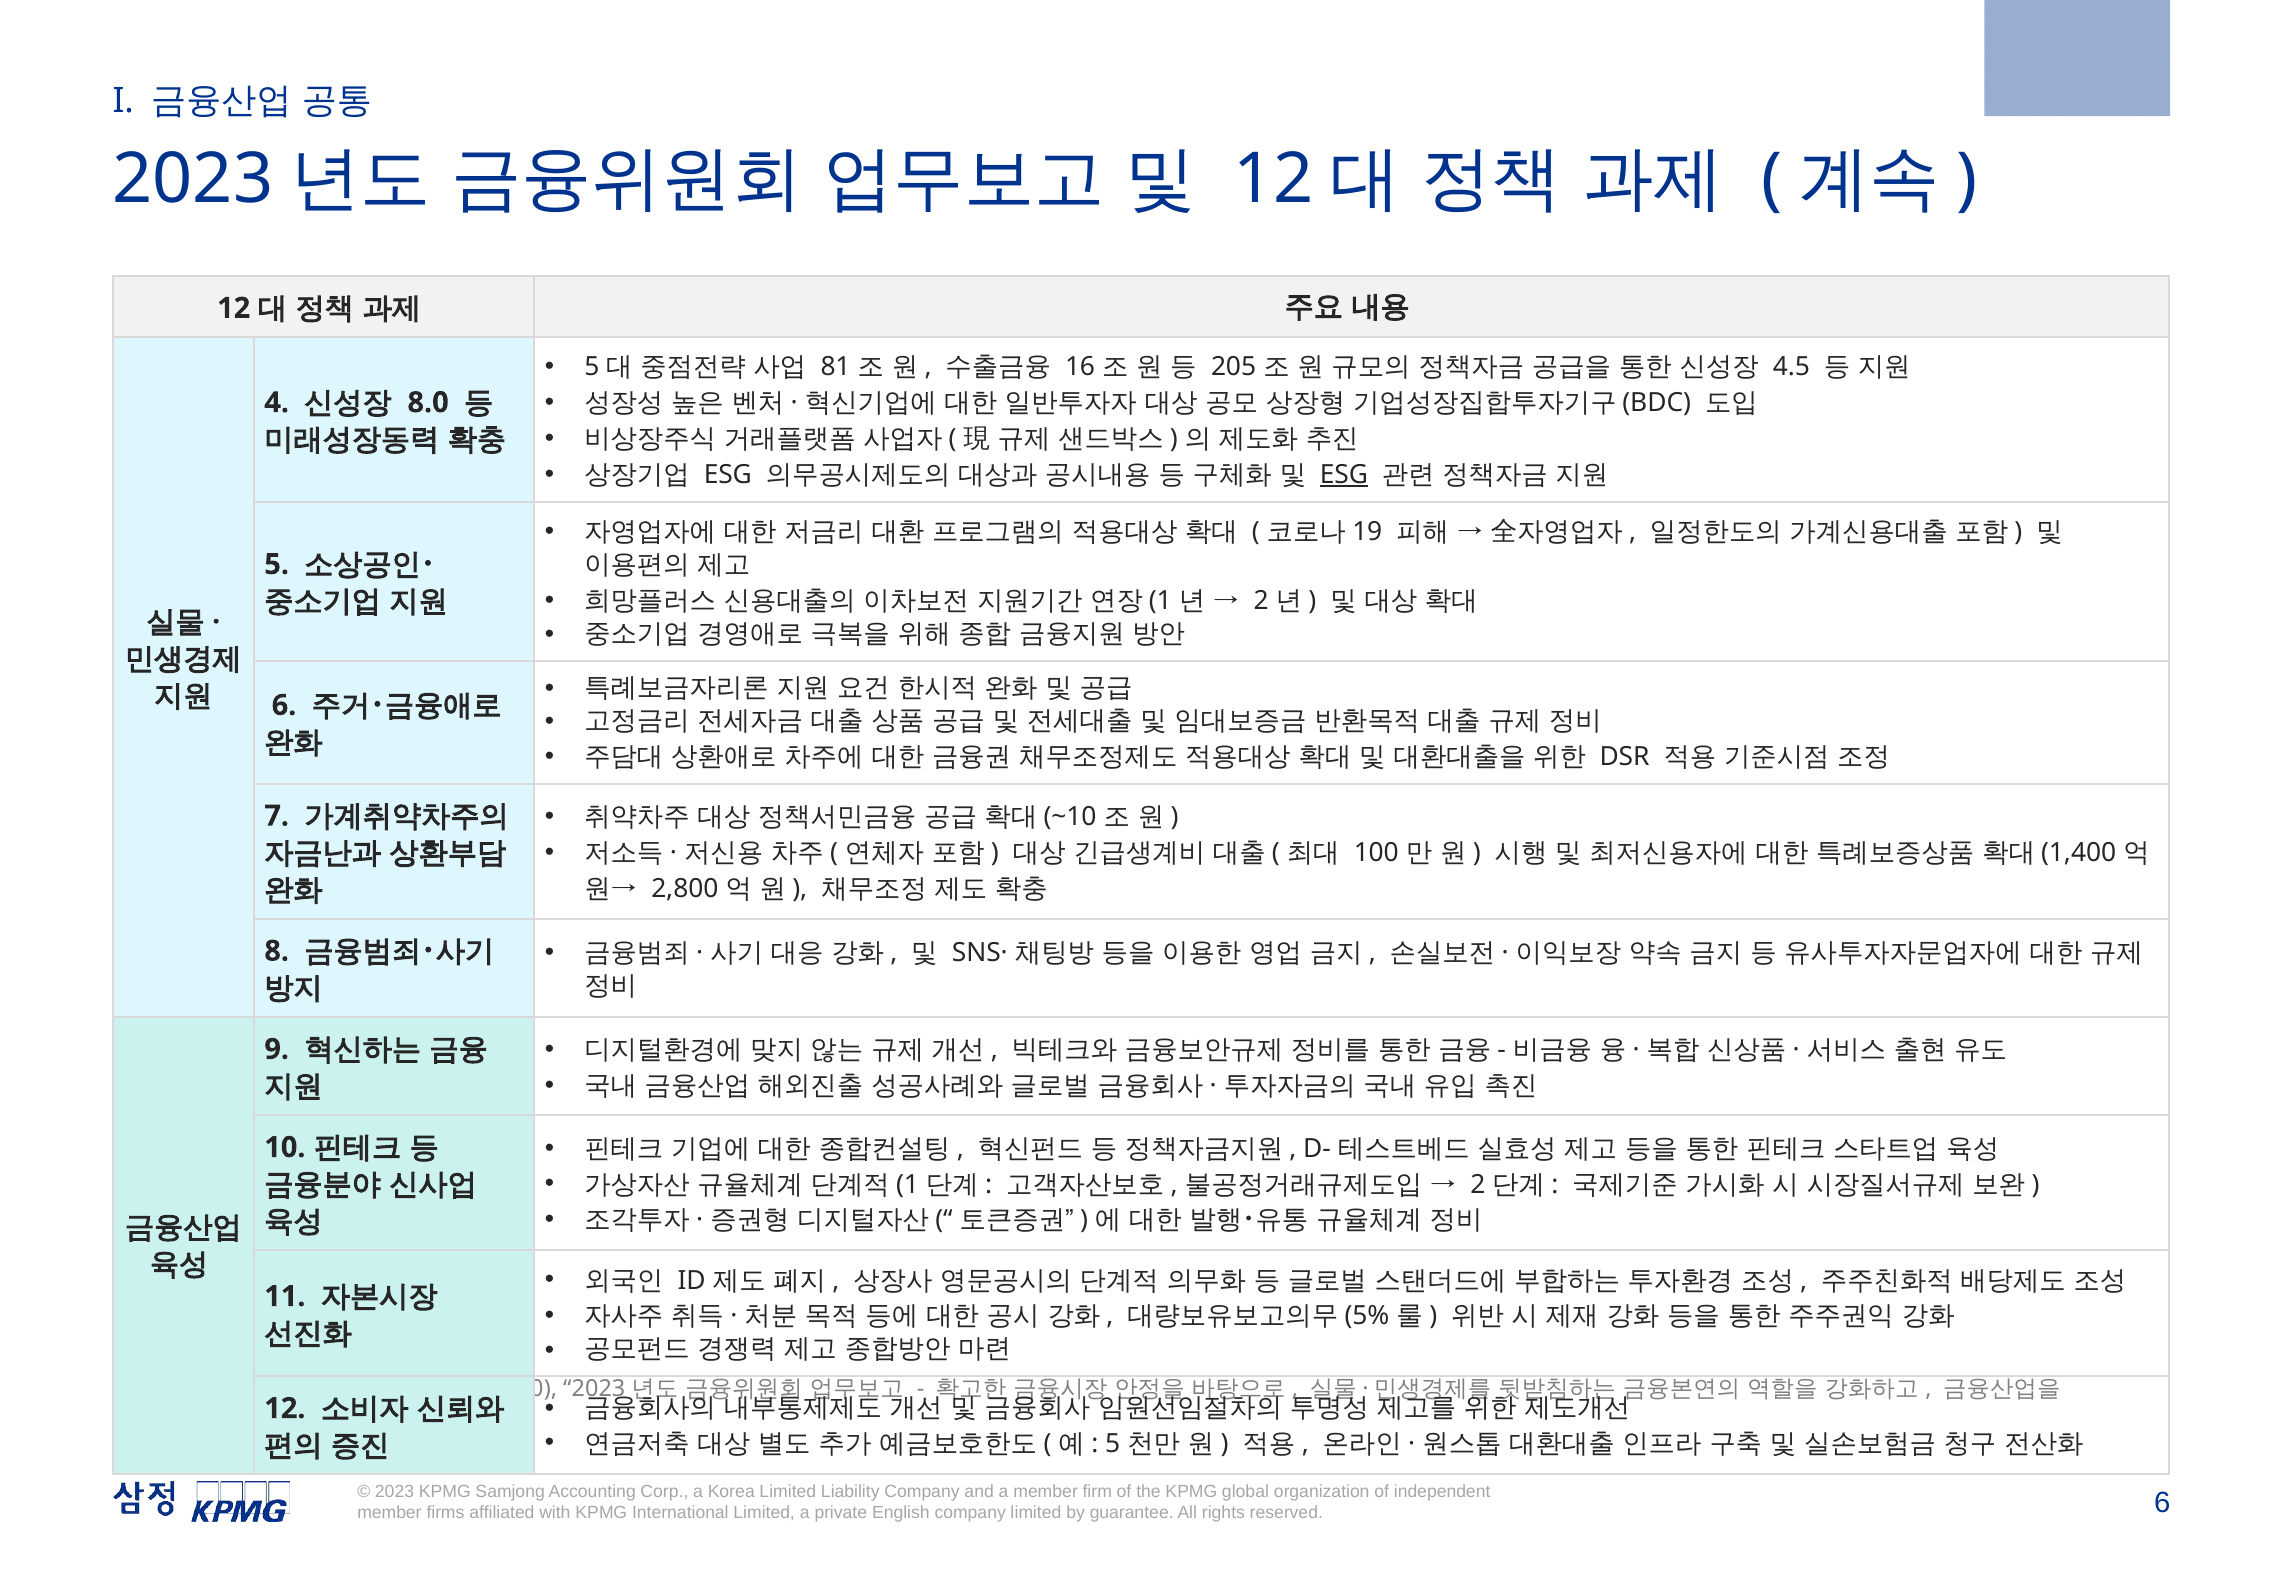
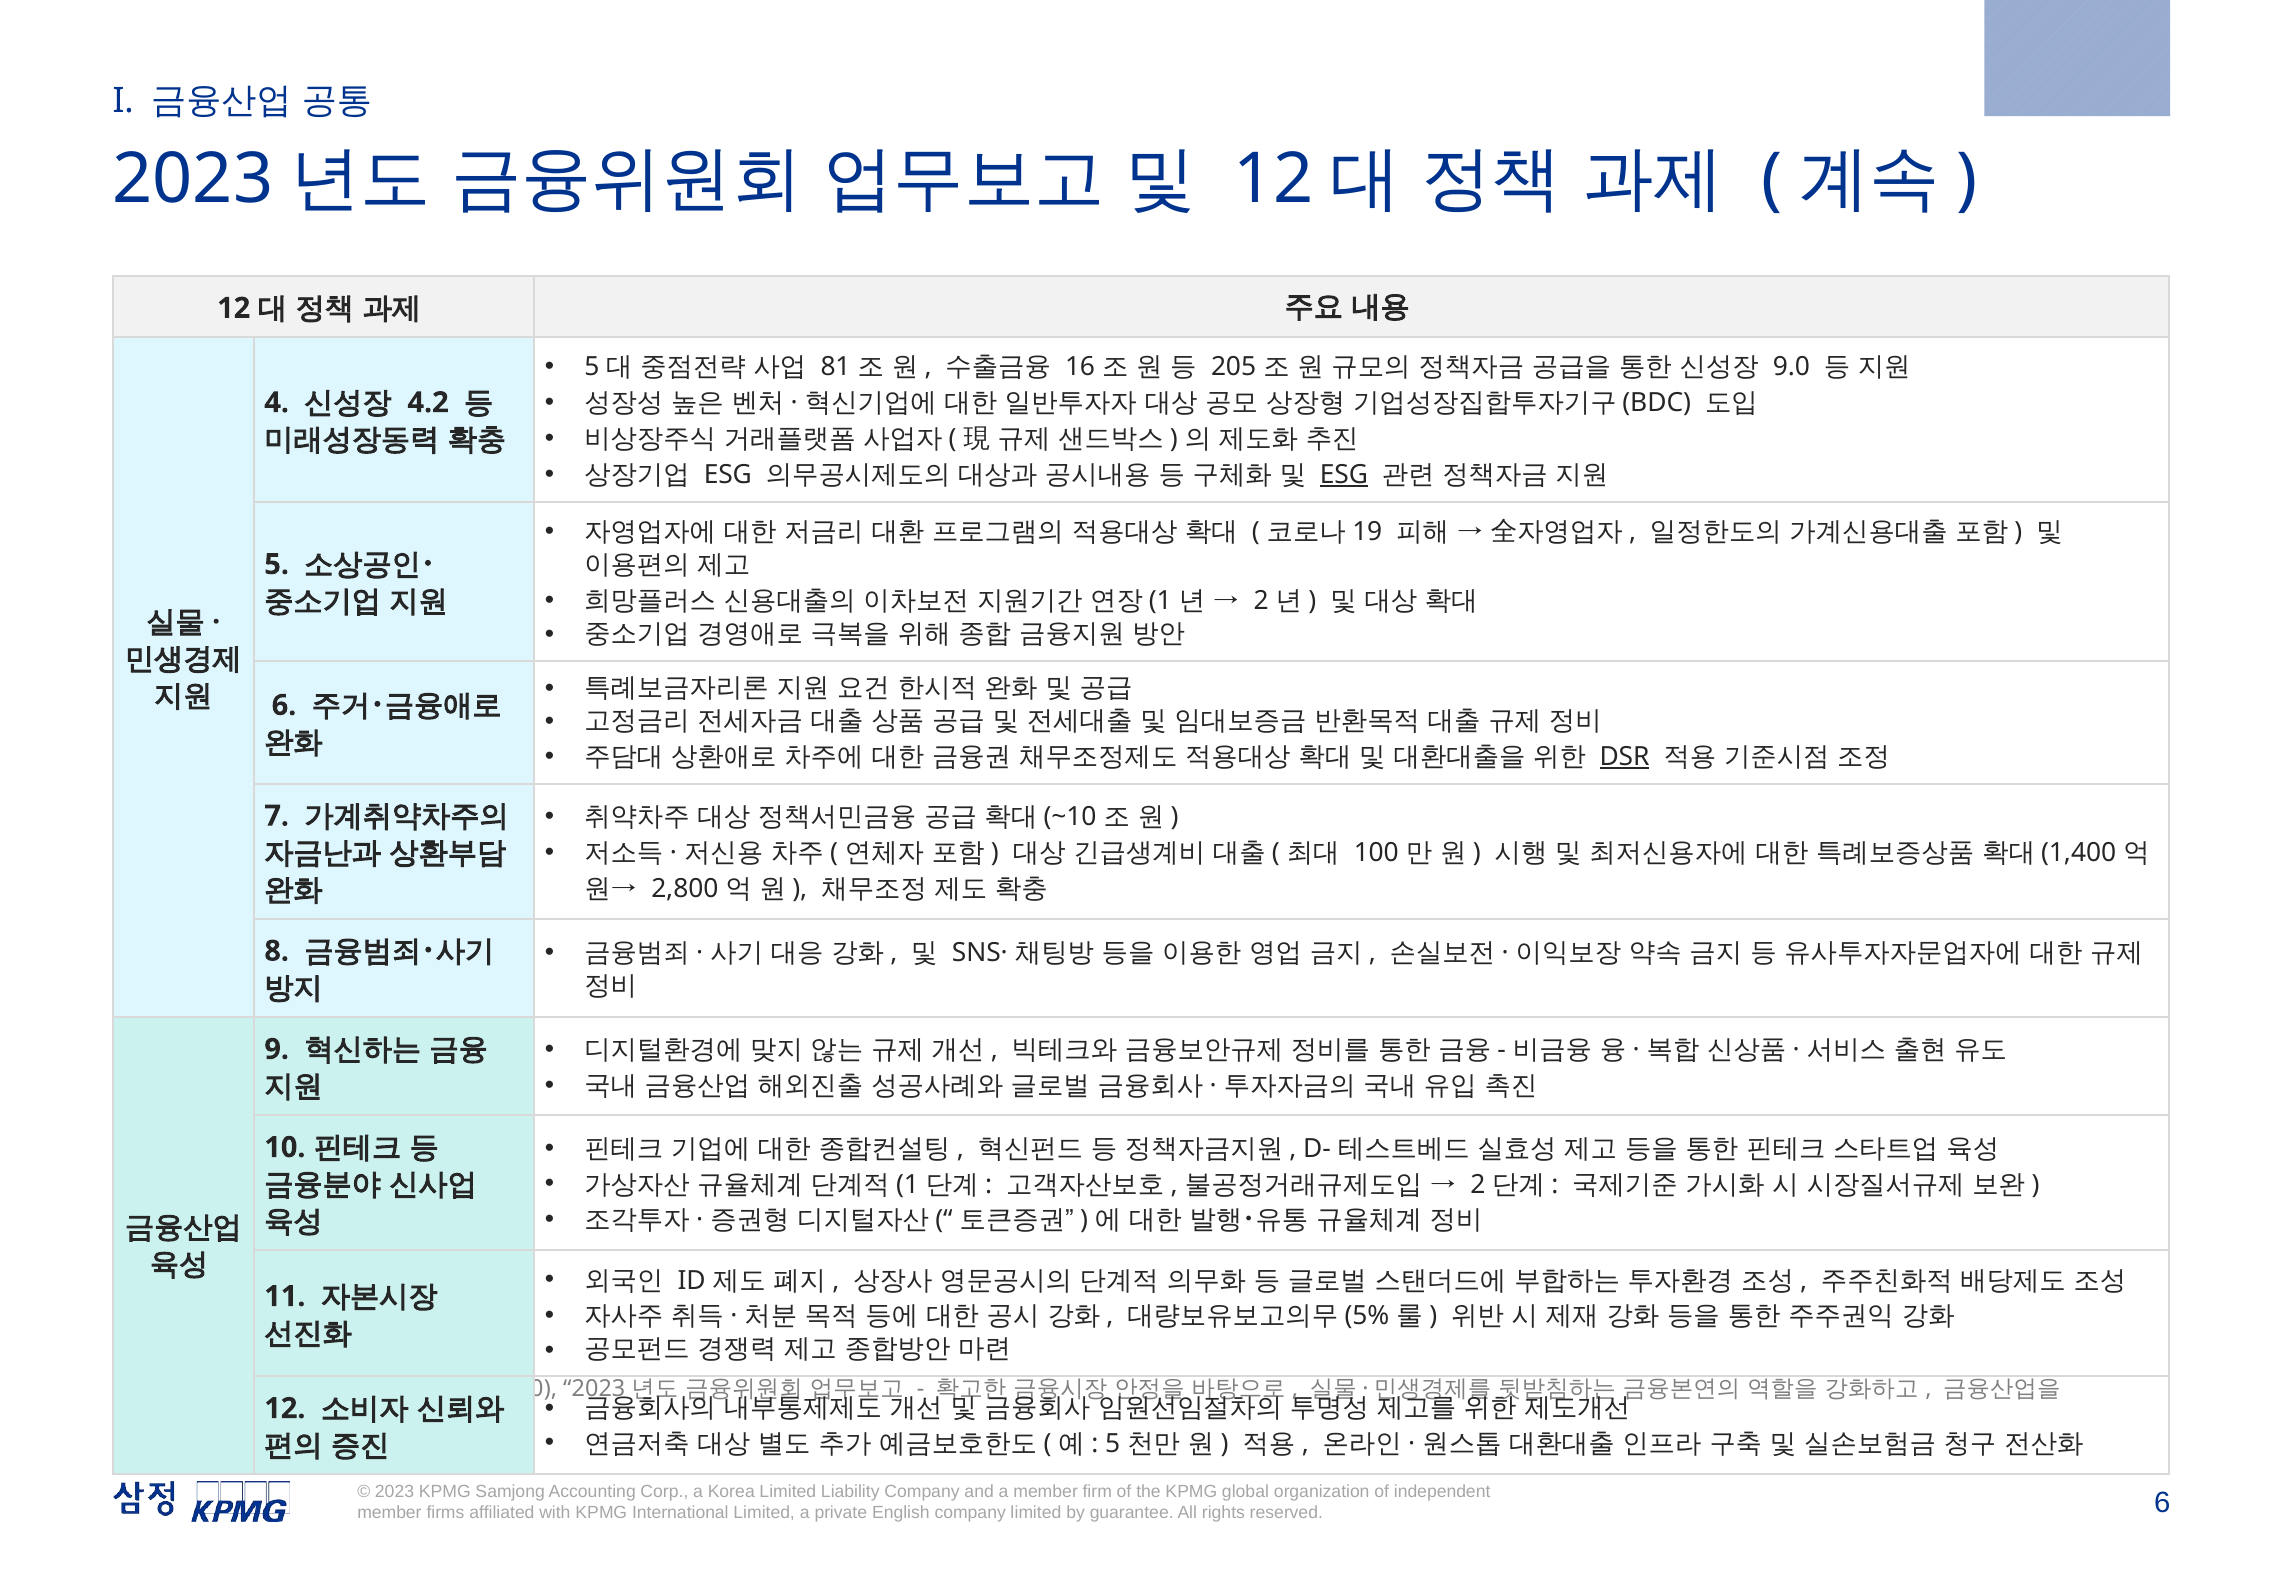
4.5: 4.5 -> 9.0 (1791, 367)
8.0: 8.0 -> 4.2 (428, 402)
DSR underline: none -> present (1624, 756)
